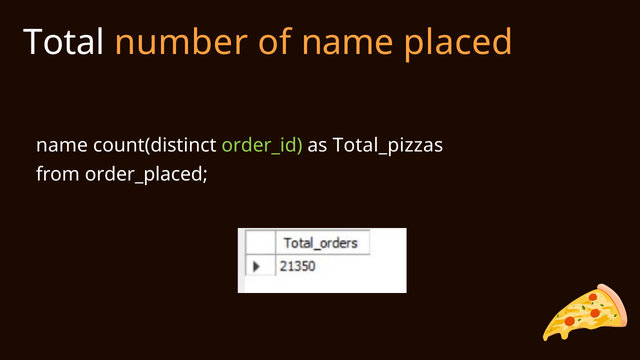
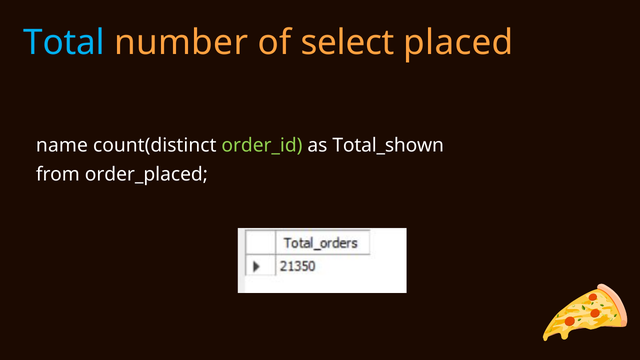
Total colour: white -> light blue (64, 43)
of name: name -> select (348, 43)
Total_pizzas: Total_pizzas -> Total_shown (388, 146)
